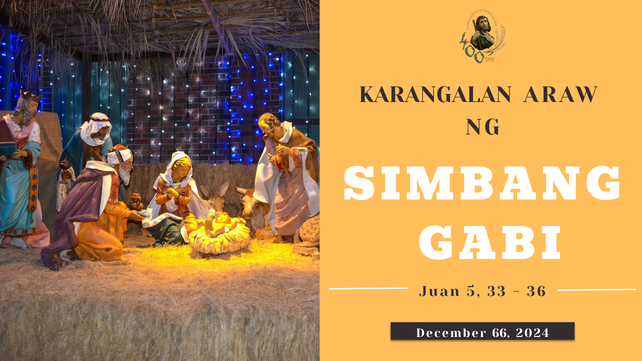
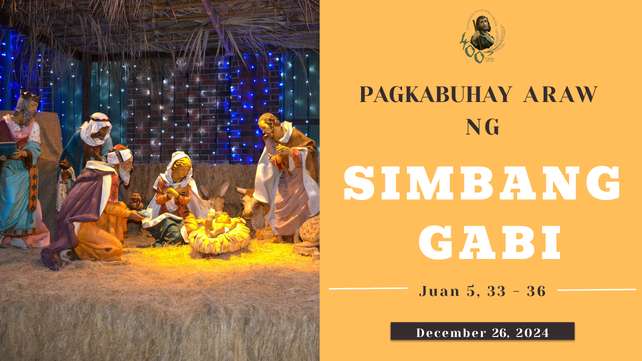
KARANGALAN: KARANGALAN -> PAGKABUHAY (435, 95)
66: 66 -> 26 (501, 334)
